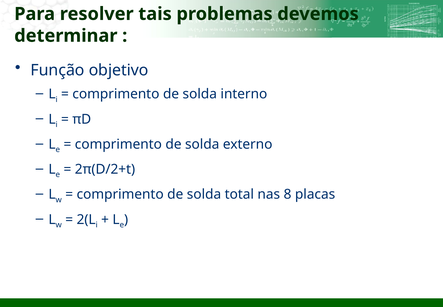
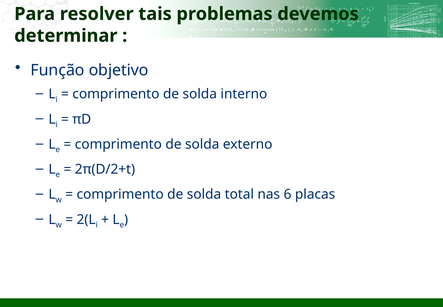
8: 8 -> 6 (288, 194)
